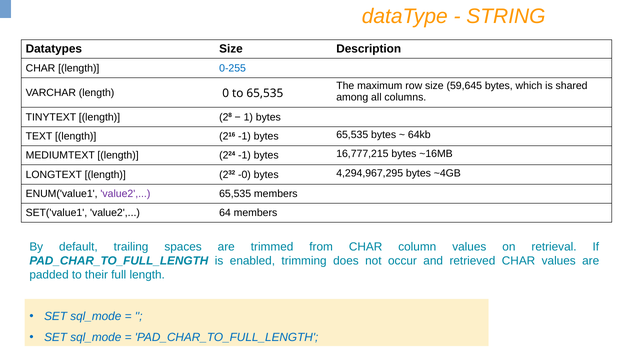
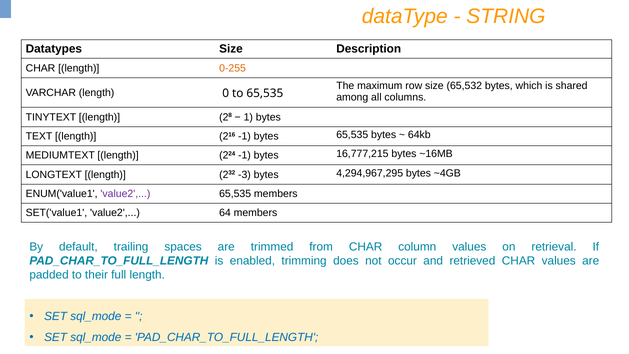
0-255 colour: blue -> orange (233, 68)
59,645: 59,645 -> 65,532 (464, 86)
-0: -0 -> -3 (244, 174)
